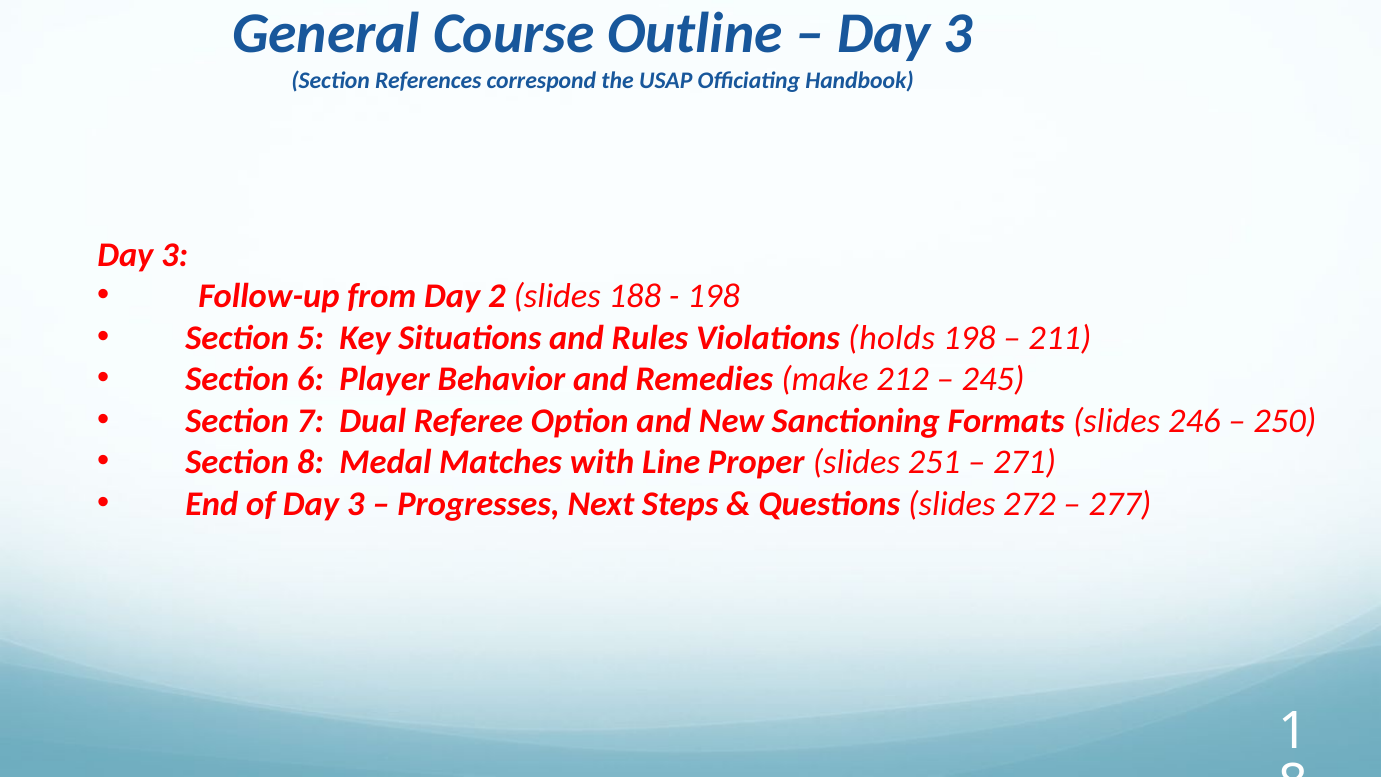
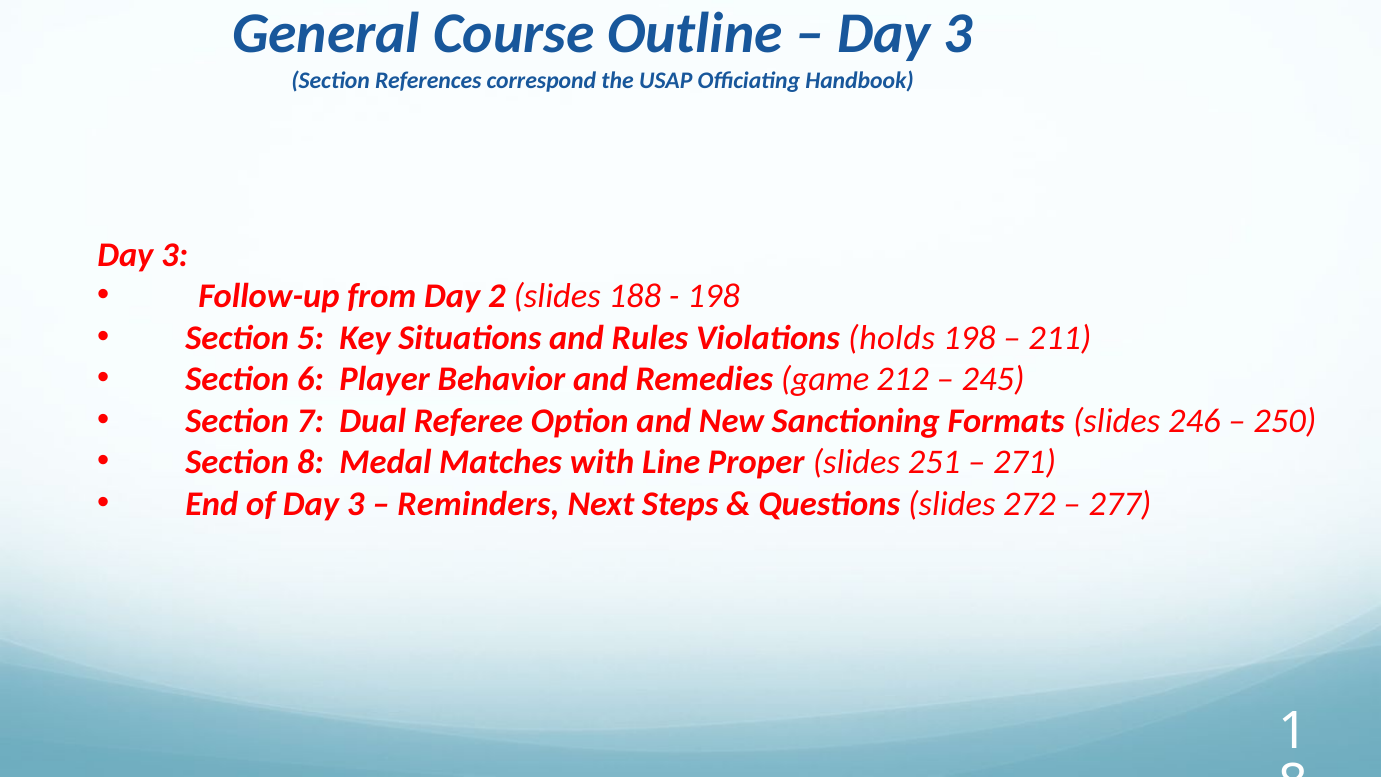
make: make -> game (825, 379)
Progresses: Progresses -> Reminders (478, 504)
